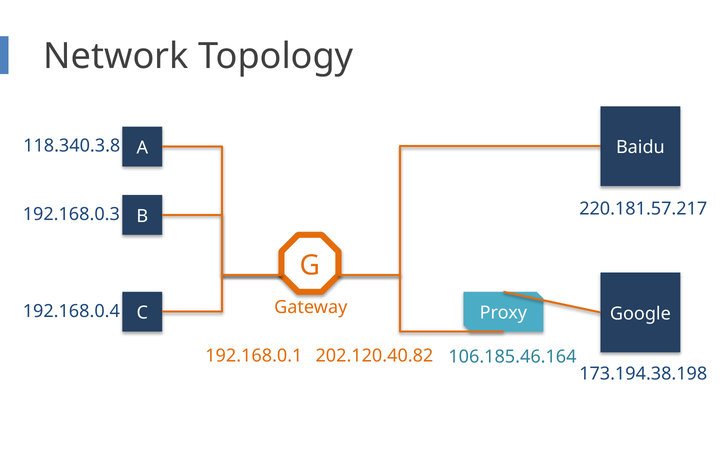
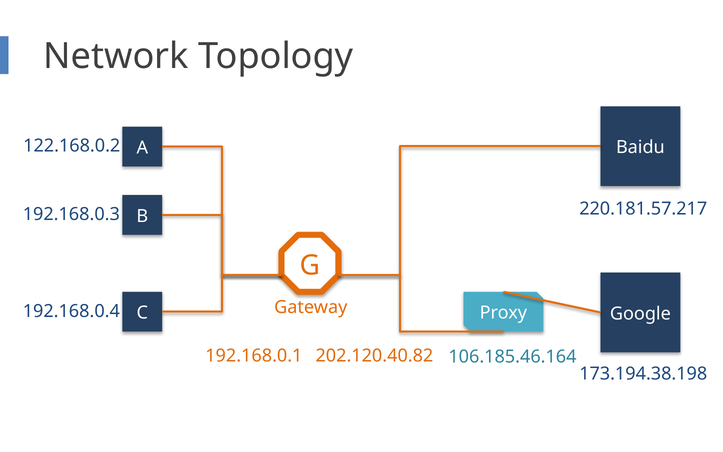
118.340.3.8: 118.340.3.8 -> 122.168.0.2 (72, 146)
